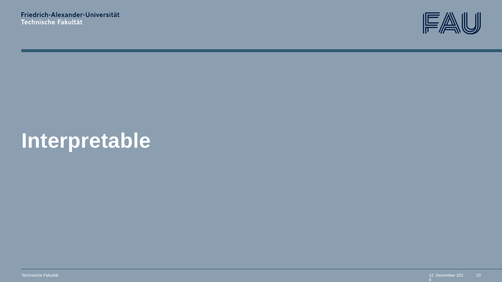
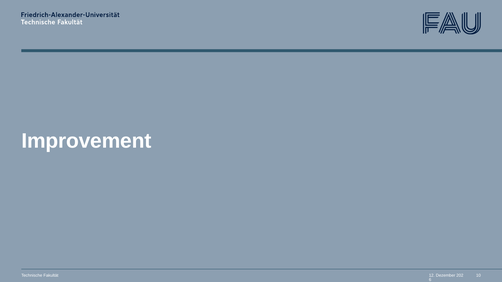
Interpretable: Interpretable -> Improvement (86, 141)
